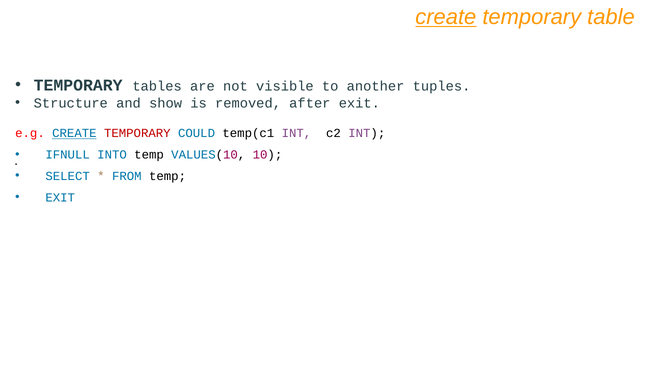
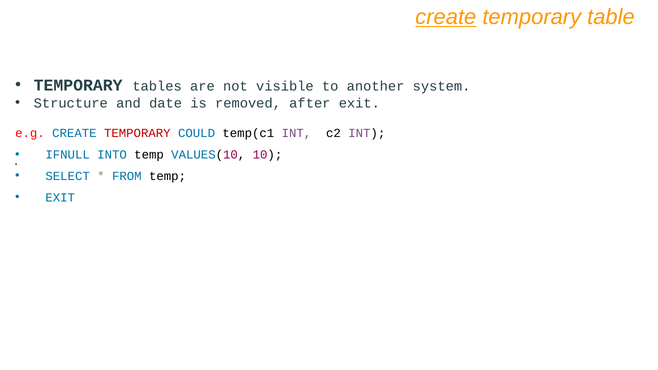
tuples: tuples -> system (442, 86)
show: show -> date (166, 103)
CREATE underline: present -> none (74, 133)
